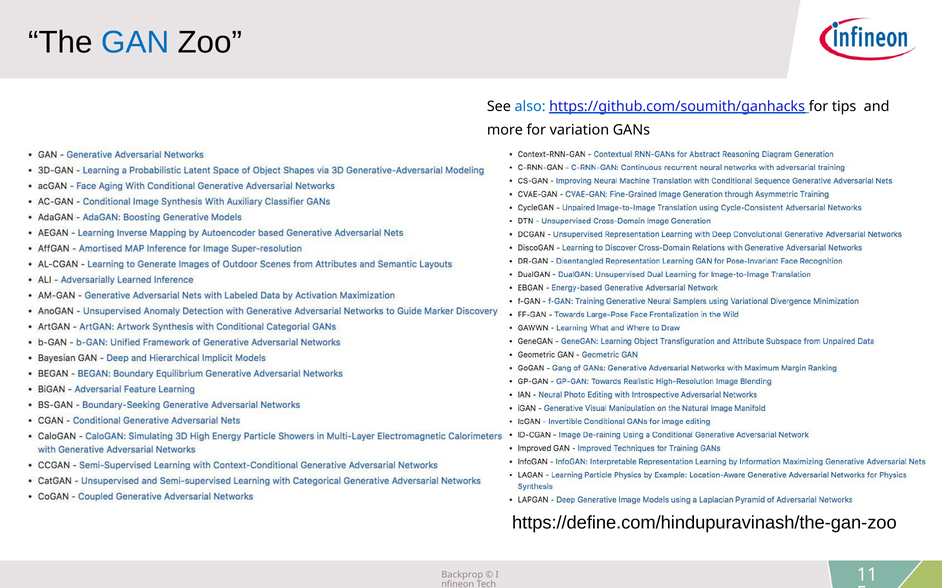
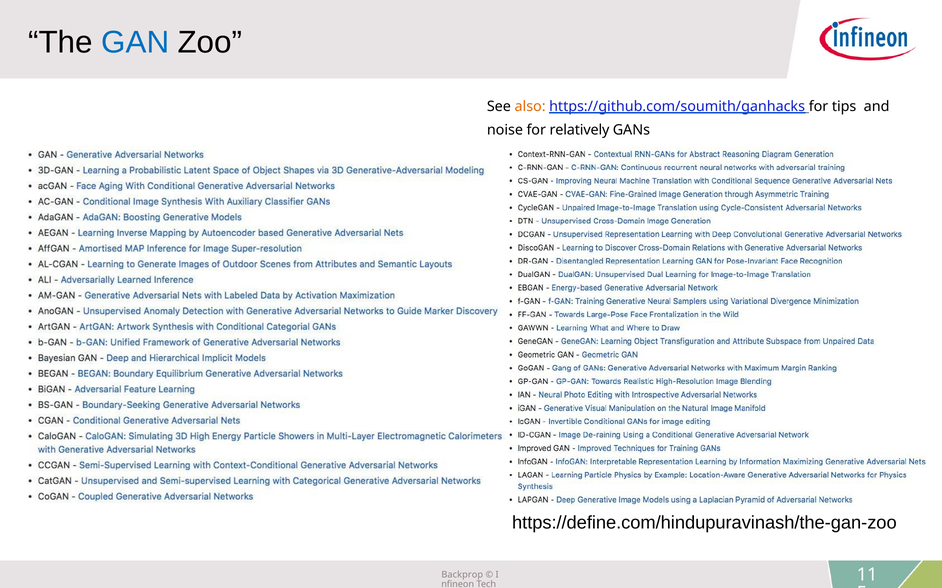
also colour: blue -> orange (530, 106)
more: more -> noise (505, 130)
variation: variation -> relatively (579, 130)
